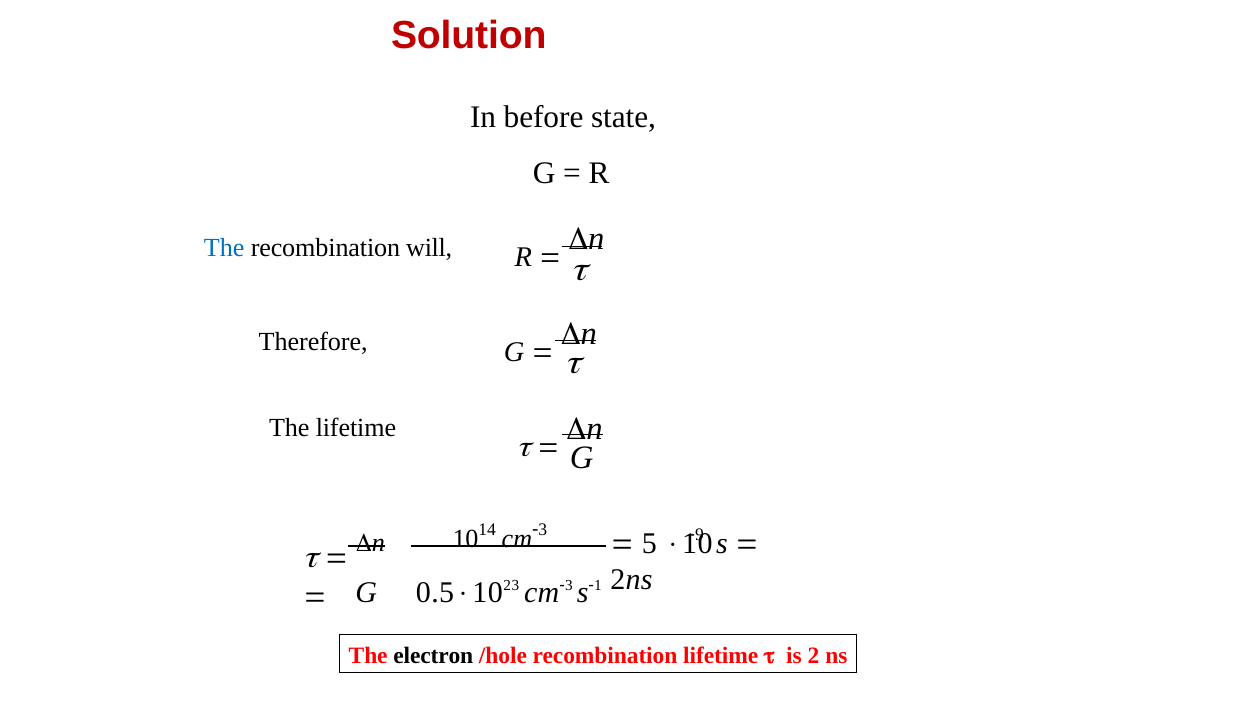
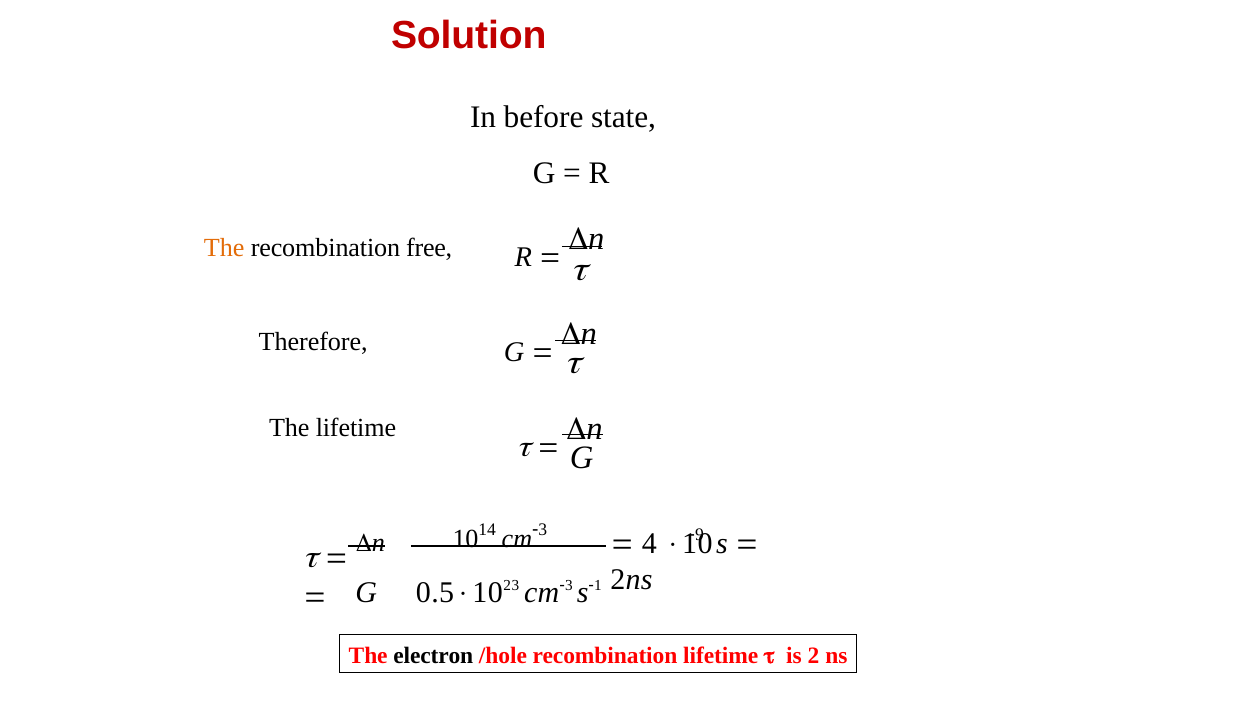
The colour: blue -> orange (224, 248)
will: will -> free (429, 248)
5: 5 -> 4 (649, 544)
